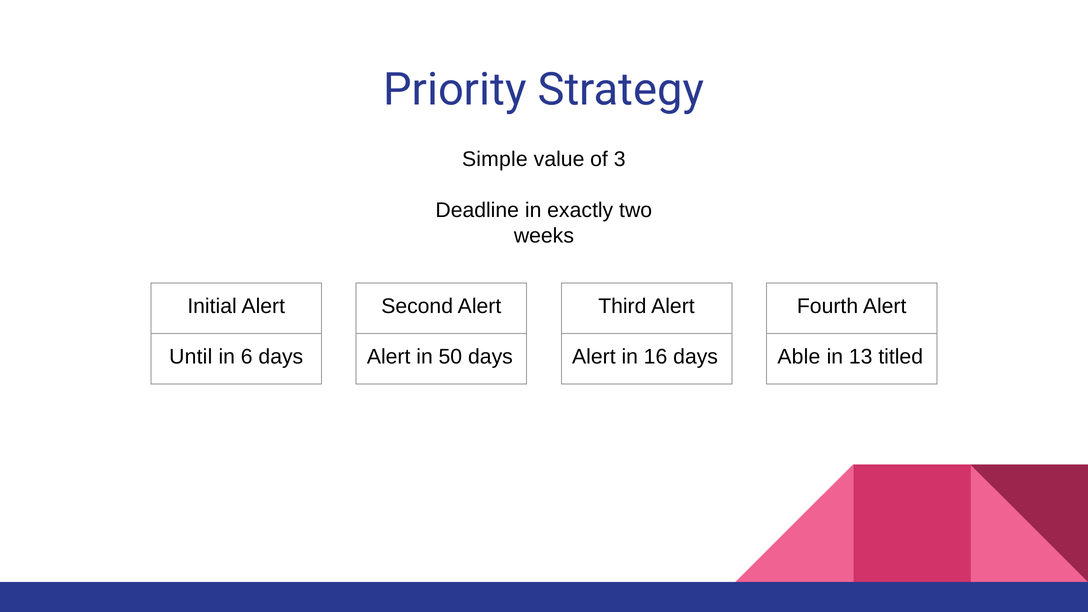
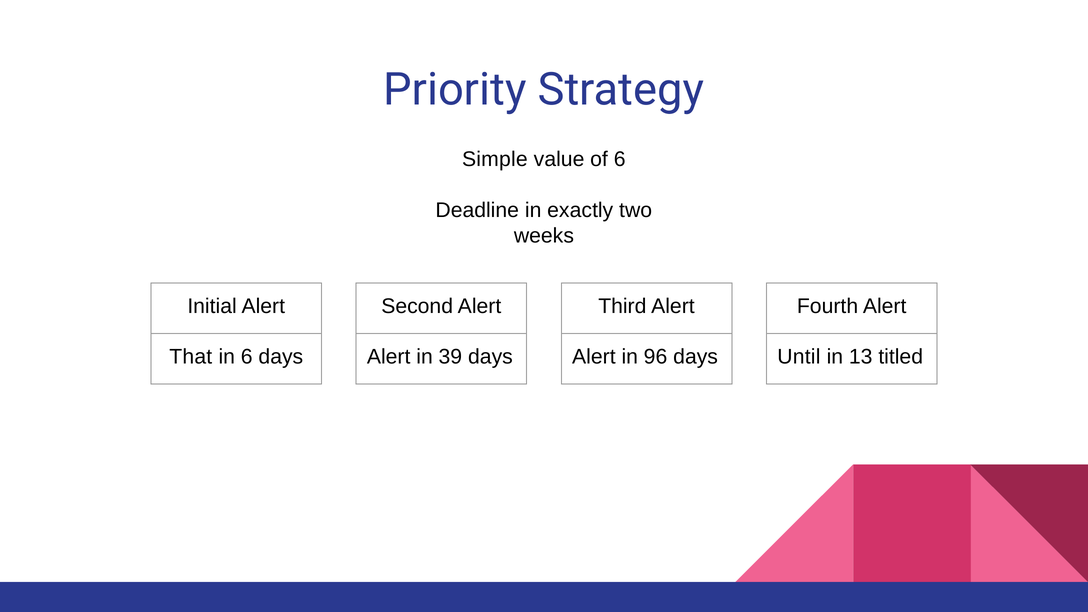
of 3: 3 -> 6 (620, 159)
Until: Until -> That (191, 357)
50: 50 -> 39 (450, 357)
16: 16 -> 96 (656, 357)
Able: Able -> Until (799, 357)
